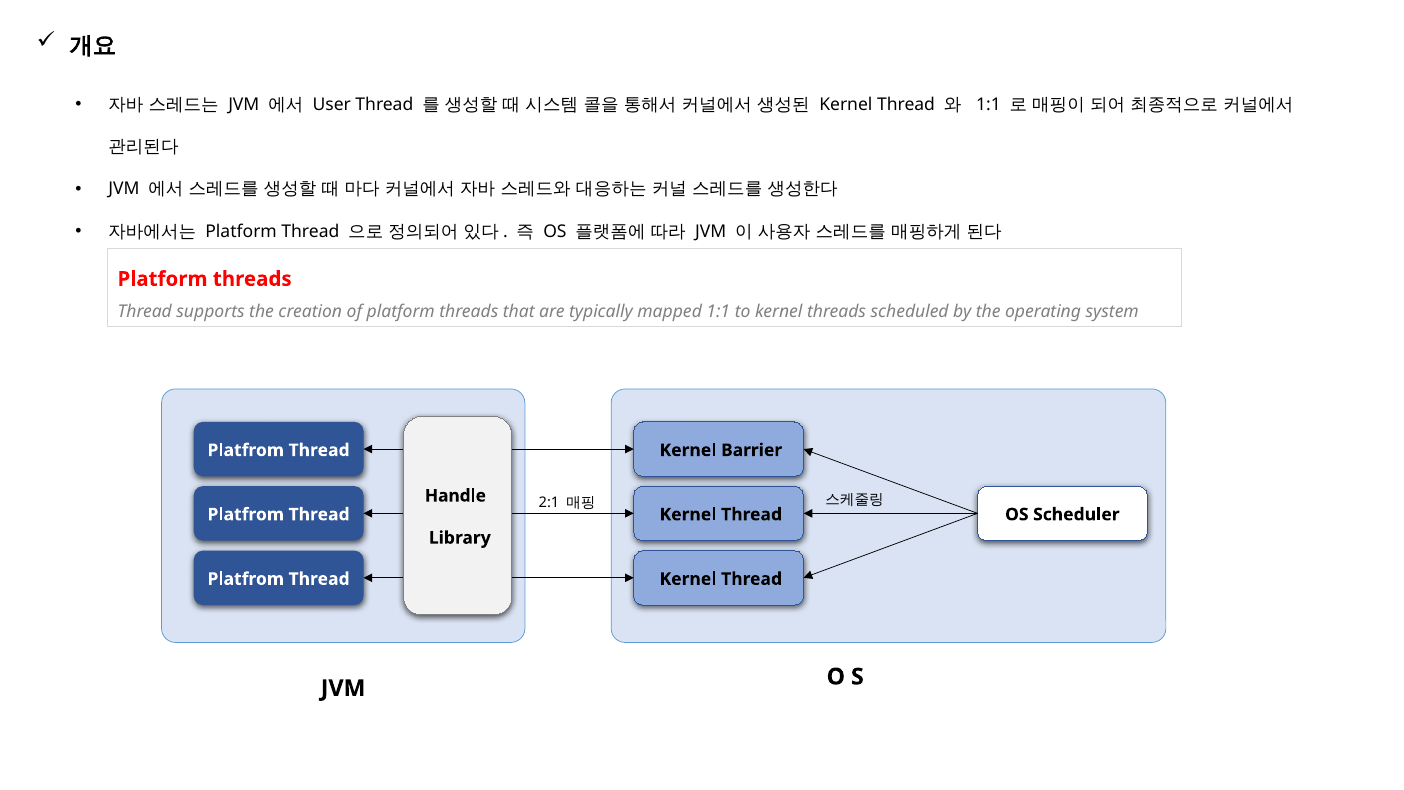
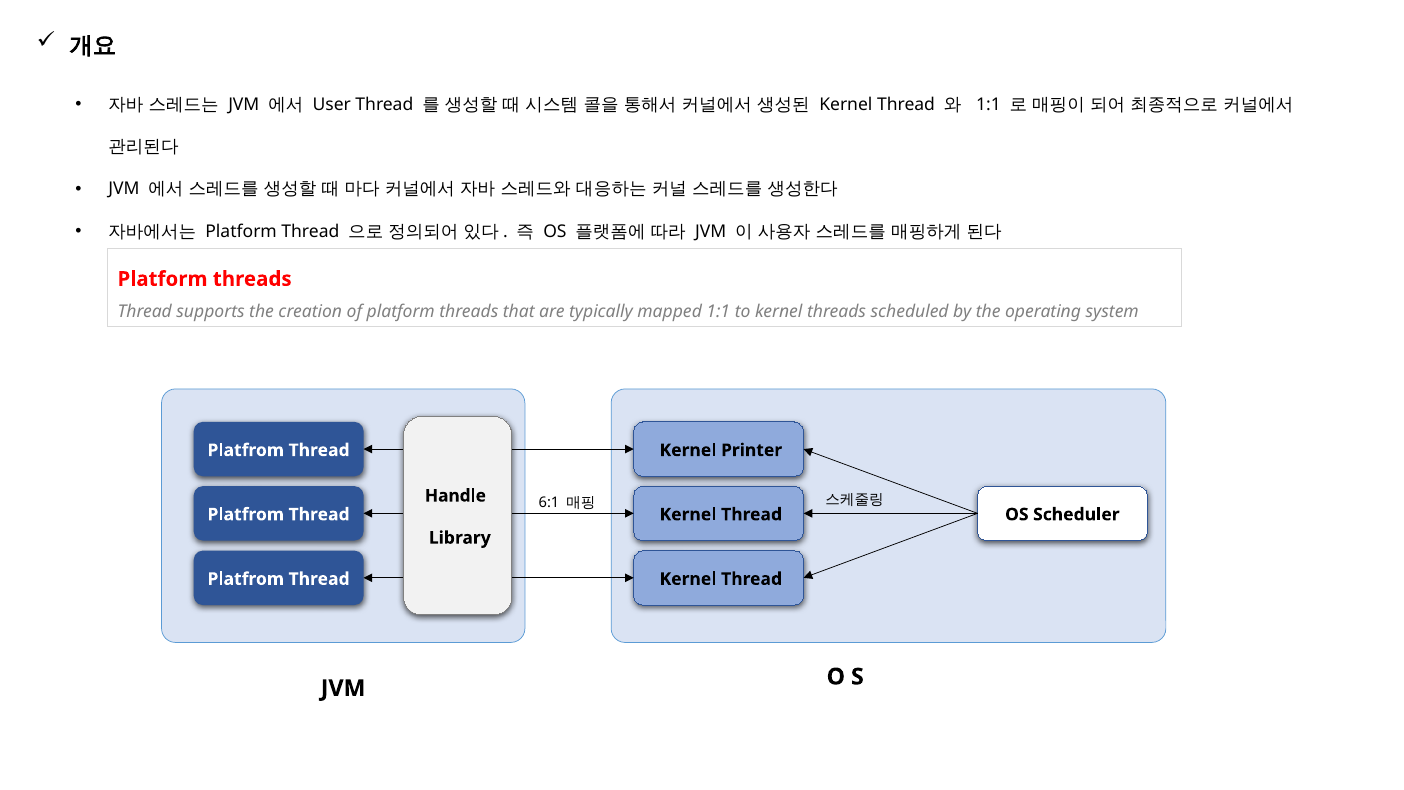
Barrier: Barrier -> Printer (752, 450)
2:1: 2:1 -> 6:1 (549, 502)
